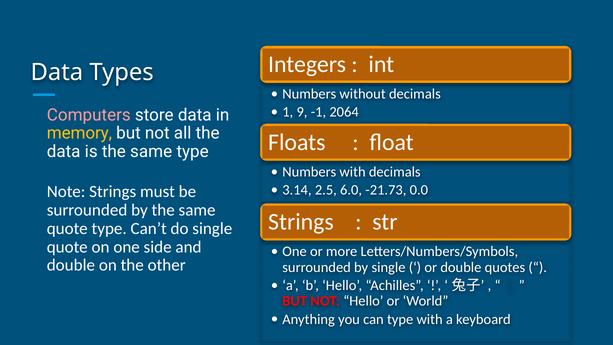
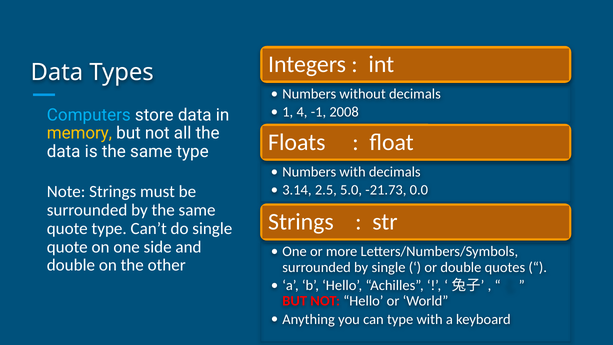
9: 9 -> 4 (302, 112)
2064: 2064 -> 2008 (344, 112)
Computers colour: pink -> light blue (89, 115)
6.0: 6.0 -> 5.0 (351, 190)
